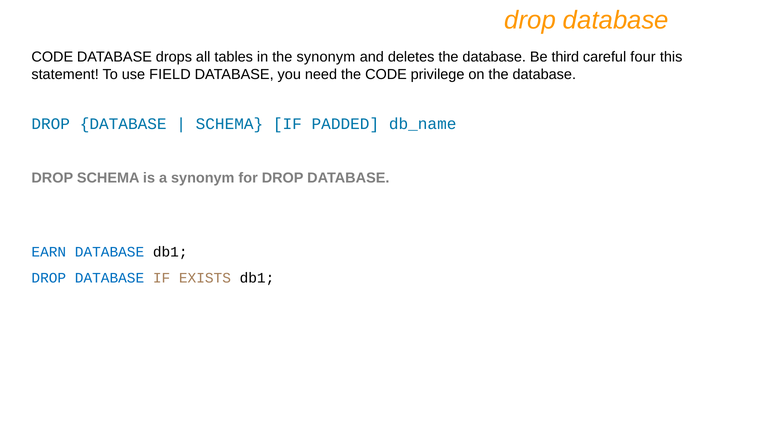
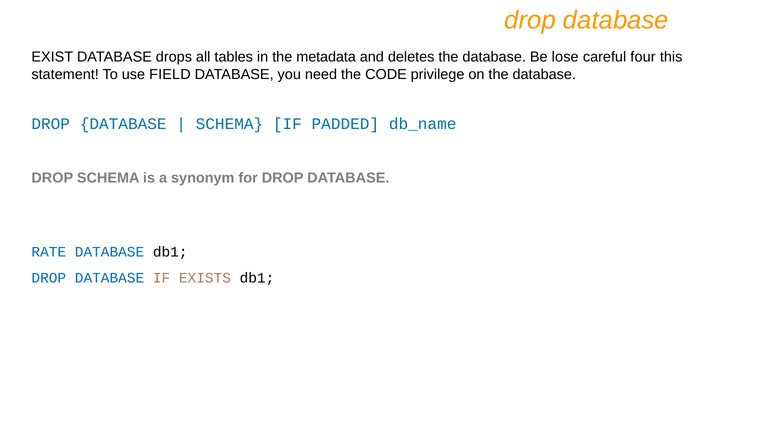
CODE: CODE -> EXIST (52, 57)
the synonym: synonym -> metadata (326, 57)
third: third -> lose (565, 57)
EARN: EARN -> RATE (49, 252)
